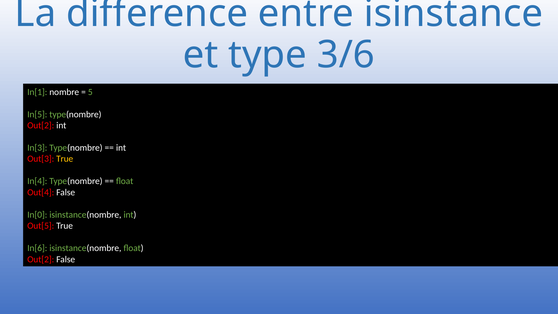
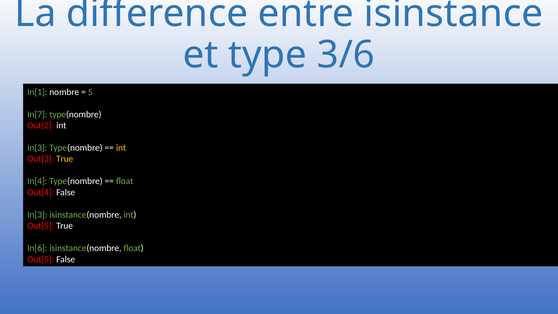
In[5: In[5 -> In[7 (37, 114)
int colour: white -> yellow (121, 148)
In[0: In[0 -> In[3 (37, 215)
Out[2: Out[2 -> Out[5 (41, 259)
